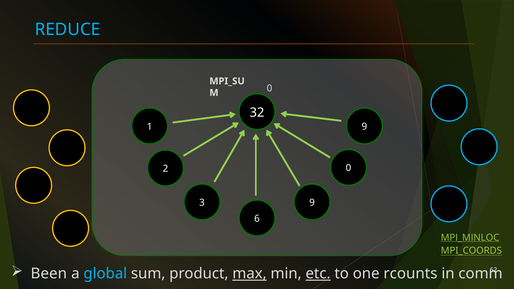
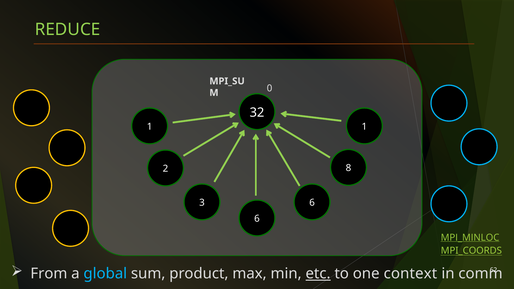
REDUCE colour: light blue -> light green (68, 30)
1 9: 9 -> 1 (364, 127)
2 0: 0 -> 8 (349, 168)
3 9: 9 -> 6 (312, 203)
Been: Been -> From (49, 274)
max underline: present -> none (250, 274)
rcounts: rcounts -> context (410, 274)
